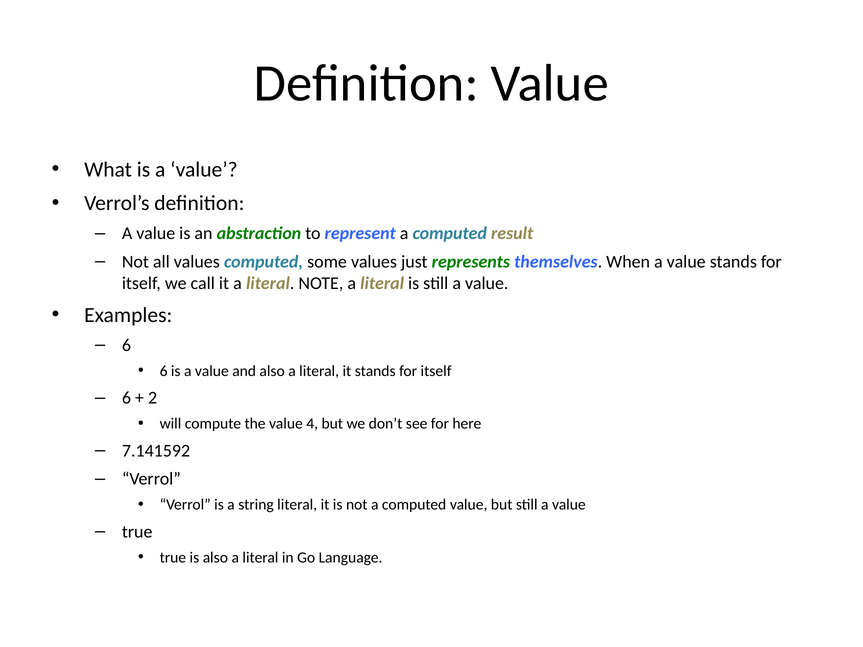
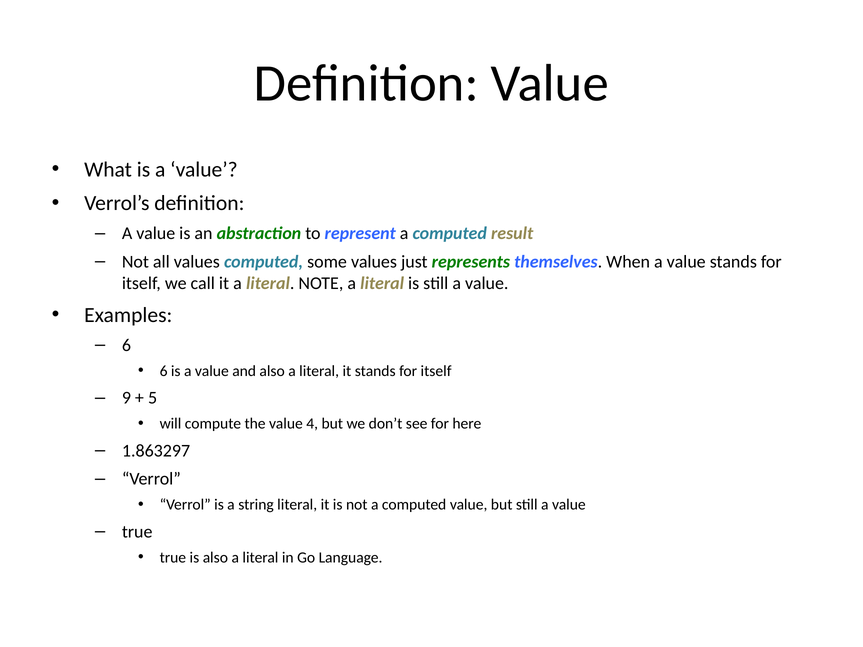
6: 6 -> 9 (126, 398)
2: 2 -> 5 (153, 398)
7.141592: 7.141592 -> 1.863297 (156, 451)
